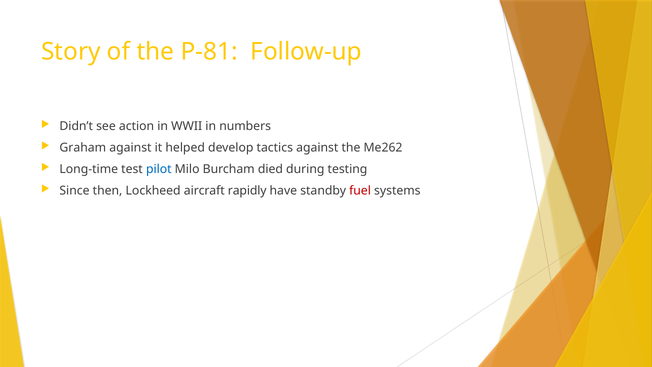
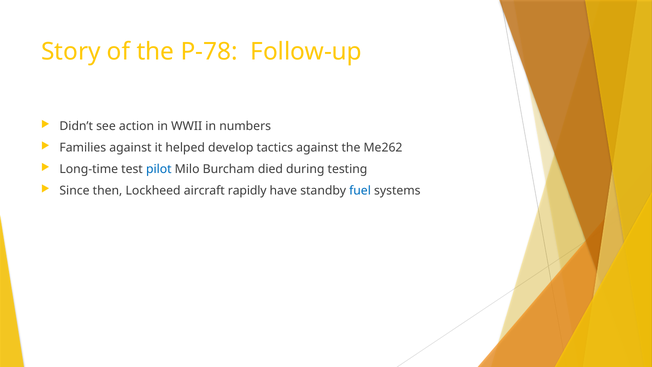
P-81: P-81 -> P-78 (209, 51)
Graham: Graham -> Families (83, 148)
fuel colour: red -> blue (360, 191)
